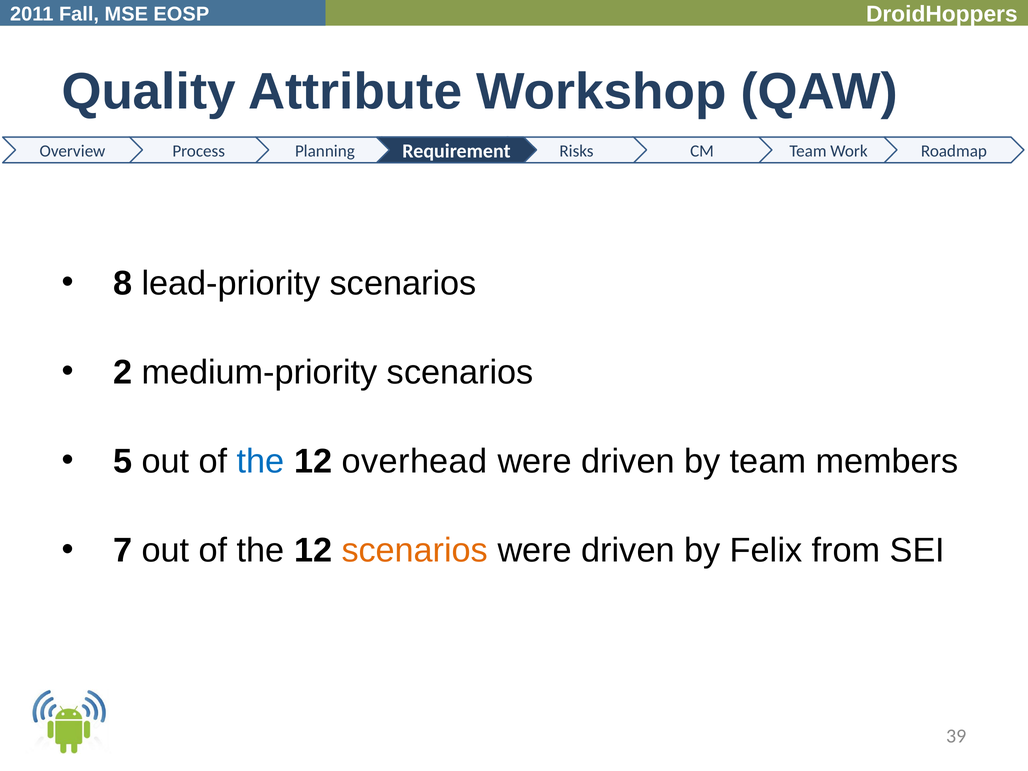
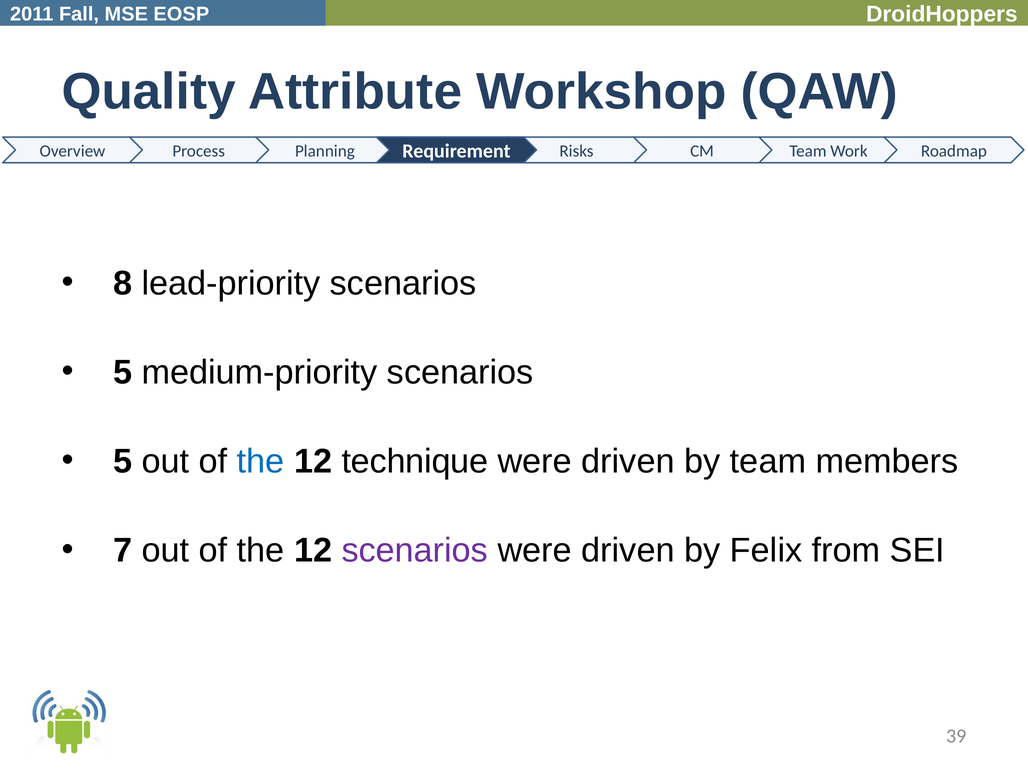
2: 2 -> 5 (123, 372)
overhead: overhead -> technique (415, 462)
scenarios colour: orange -> purple (415, 551)
